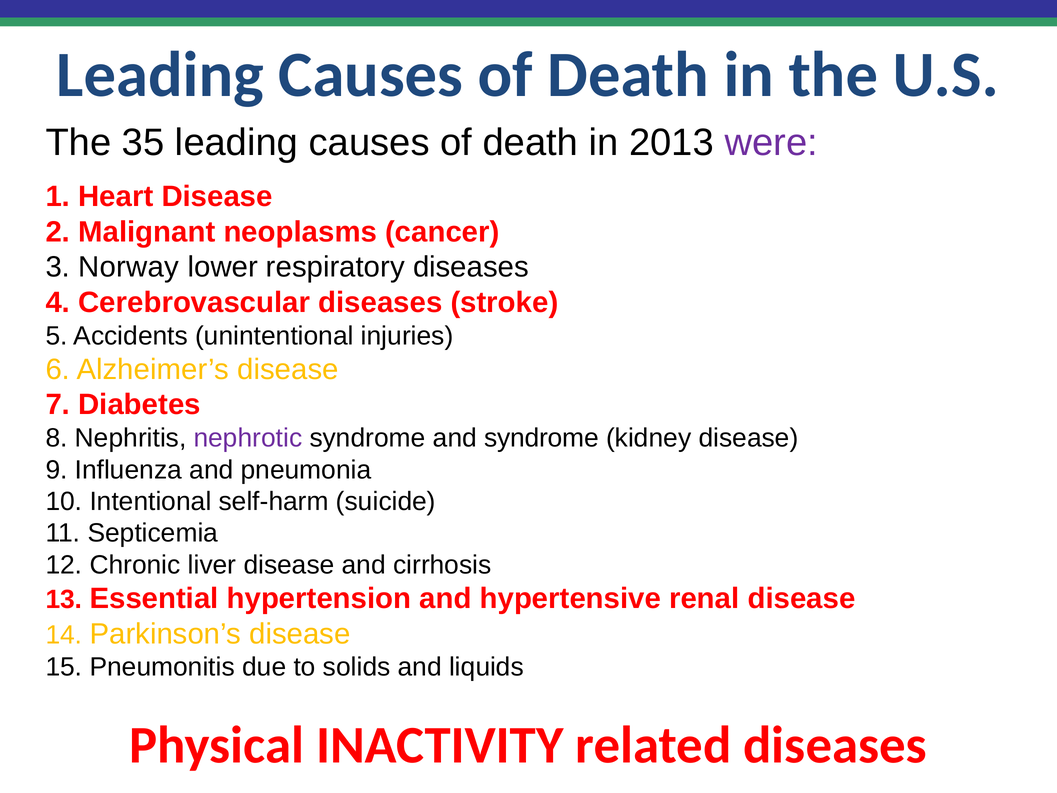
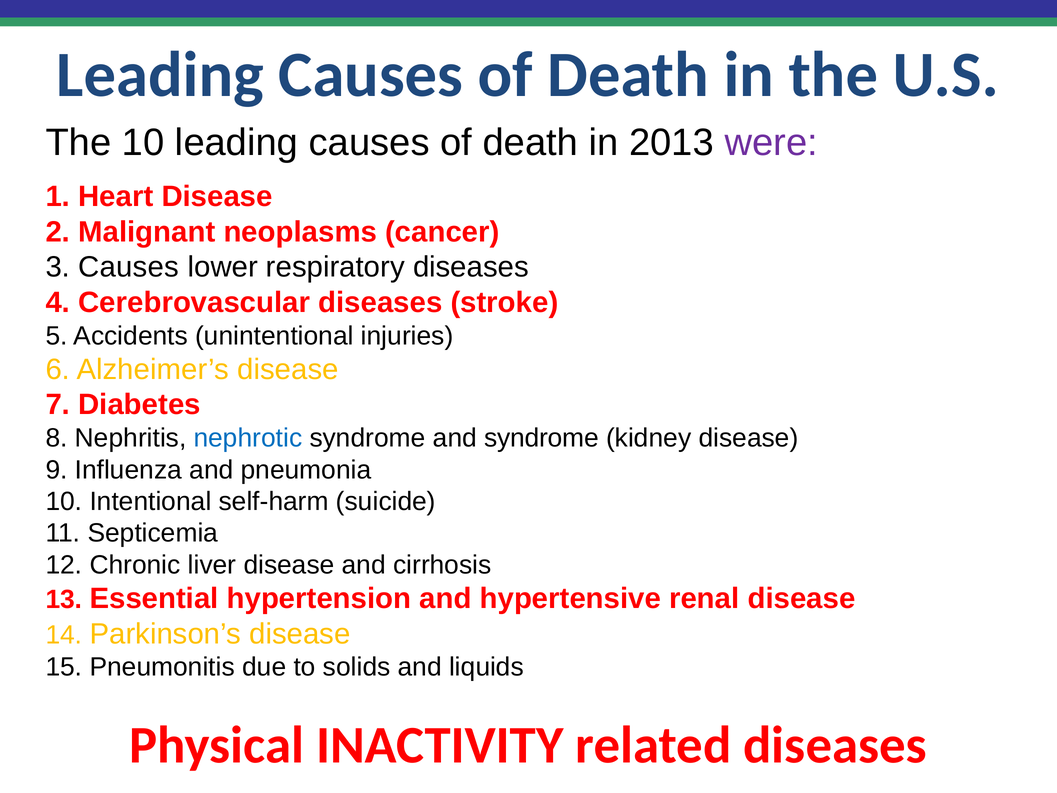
The 35: 35 -> 10 (143, 143)
3 Norway: Norway -> Causes (129, 267)
nephrotic colour: purple -> blue (248, 438)
